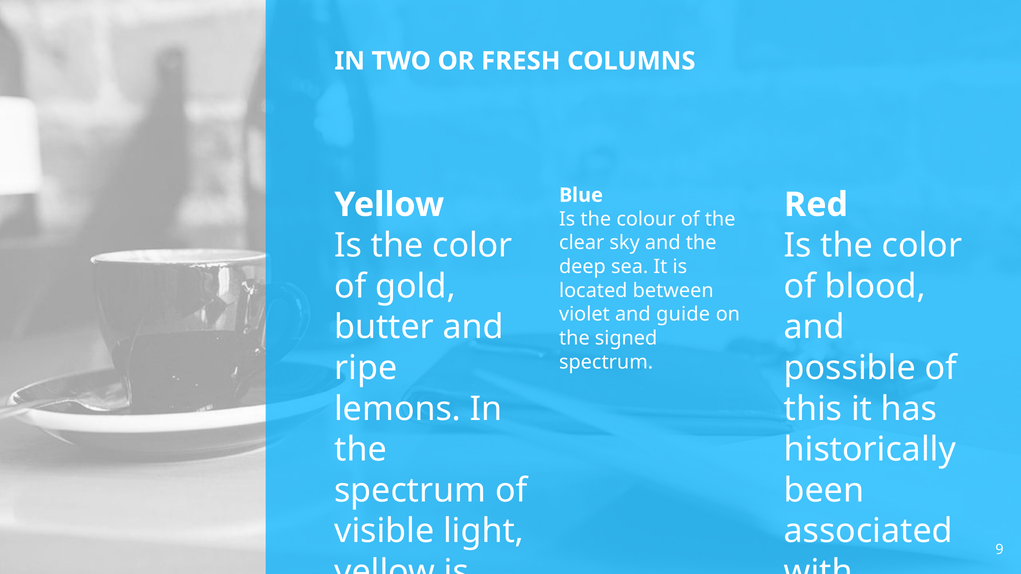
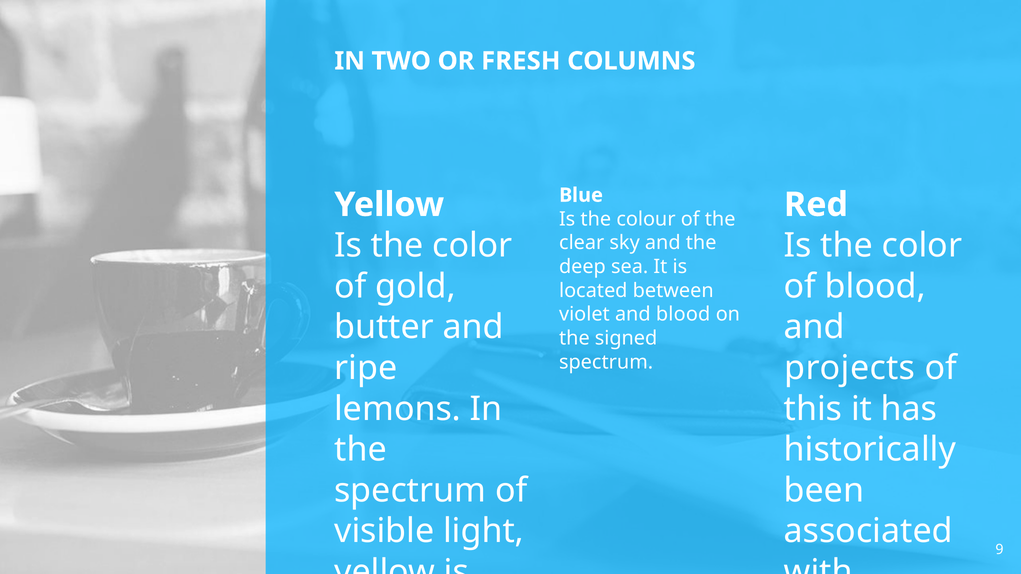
and guide: guide -> blood (683, 314)
possible: possible -> projects (850, 368)
